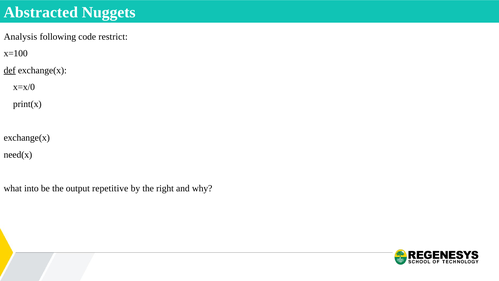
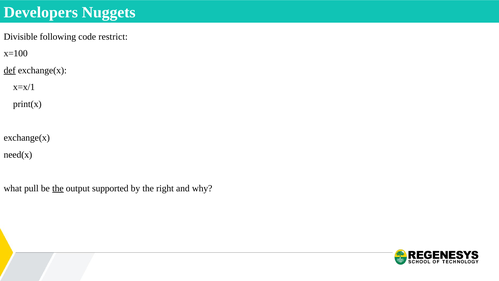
Abstracted: Abstracted -> Developers (41, 12)
Analysis: Analysis -> Divisible (21, 37)
x=x/0: x=x/0 -> x=x/1 (24, 87)
into: into -> pull (31, 188)
the underline: none -> present (58, 188)
repetitive: repetitive -> supported (110, 188)
